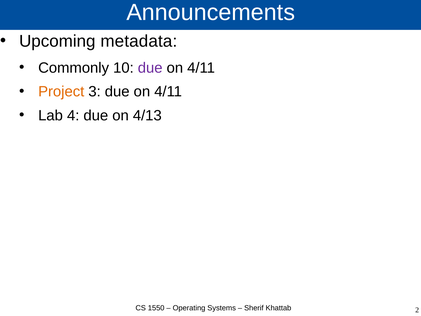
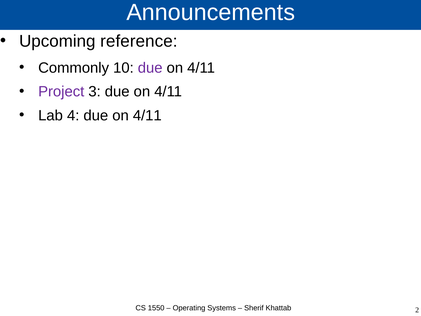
metadata: metadata -> reference (139, 41)
Project colour: orange -> purple (61, 92)
4 due on 4/13: 4/13 -> 4/11 (147, 115)
